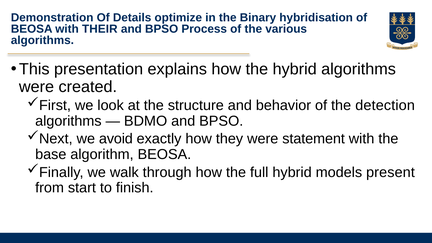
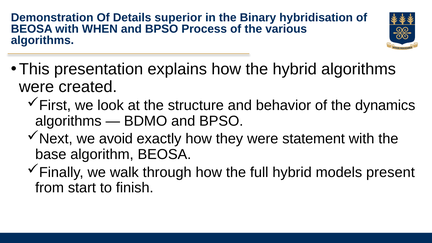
optimize: optimize -> superior (178, 18)
THEIR: THEIR -> WHEN (100, 29)
detection: detection -> dynamics (385, 106)
